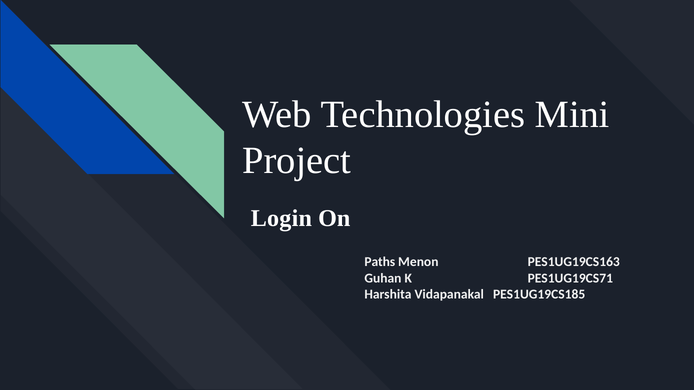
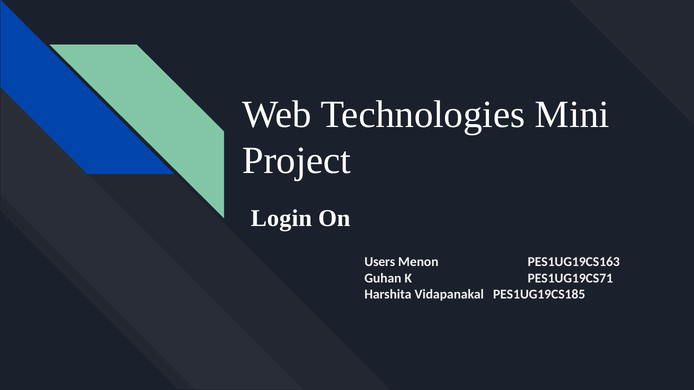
Paths: Paths -> Users (380, 262)
